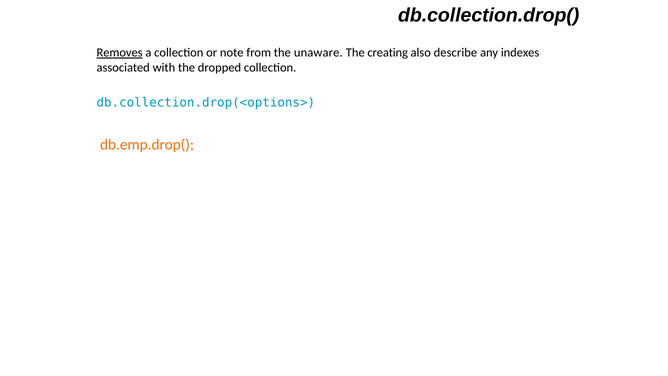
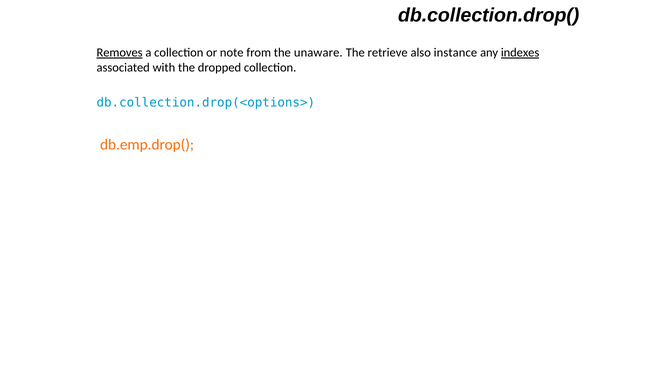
creating: creating -> retrieve (388, 53)
describe: describe -> instance (455, 53)
indexes underline: none -> present (520, 53)
